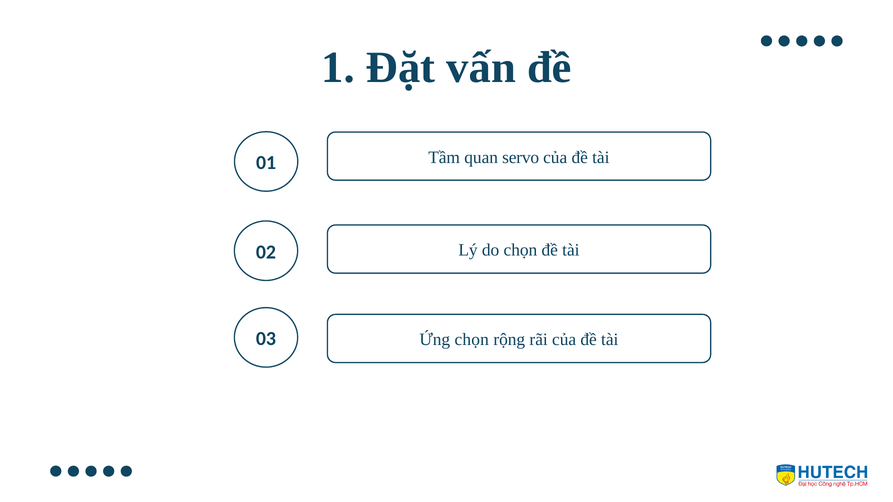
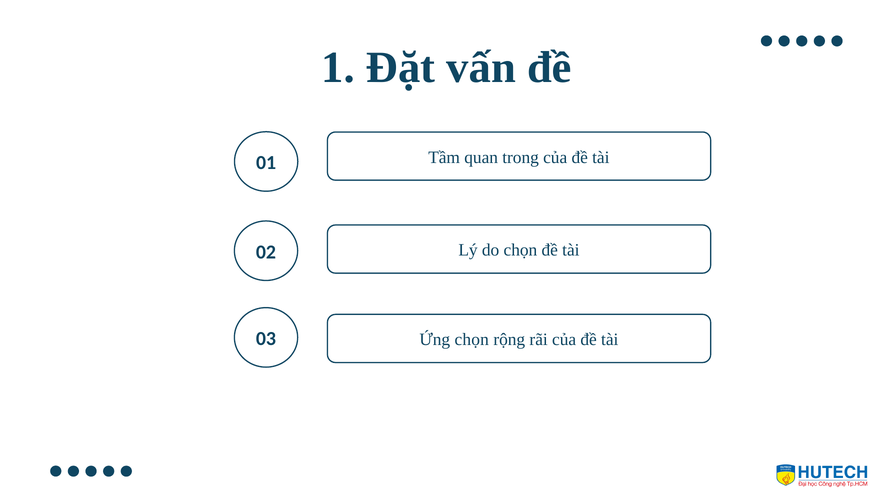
servo: servo -> trong (521, 157)
